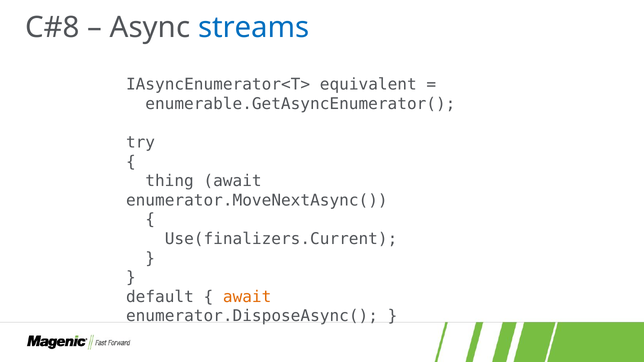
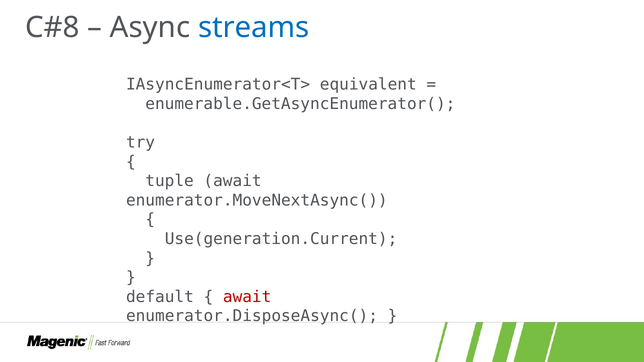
thing: thing -> tuple (170, 181)
Use(finalizers.Current: Use(finalizers.Current -> Use(generation.Current (281, 239)
await colour: orange -> red (247, 297)
